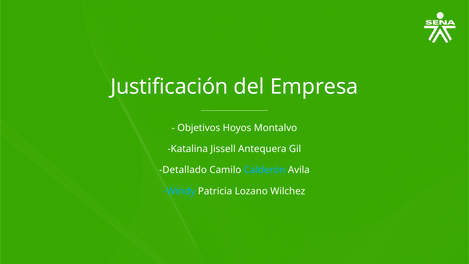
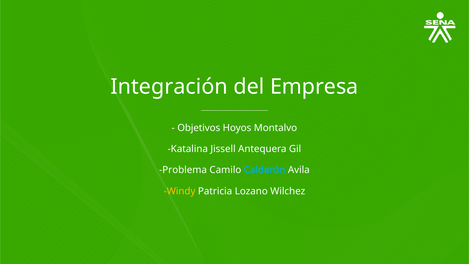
Justificación: Justificación -> Integración (169, 87)
Detallado: Detallado -> Problema (183, 170)
Windy colour: light blue -> yellow (180, 191)
